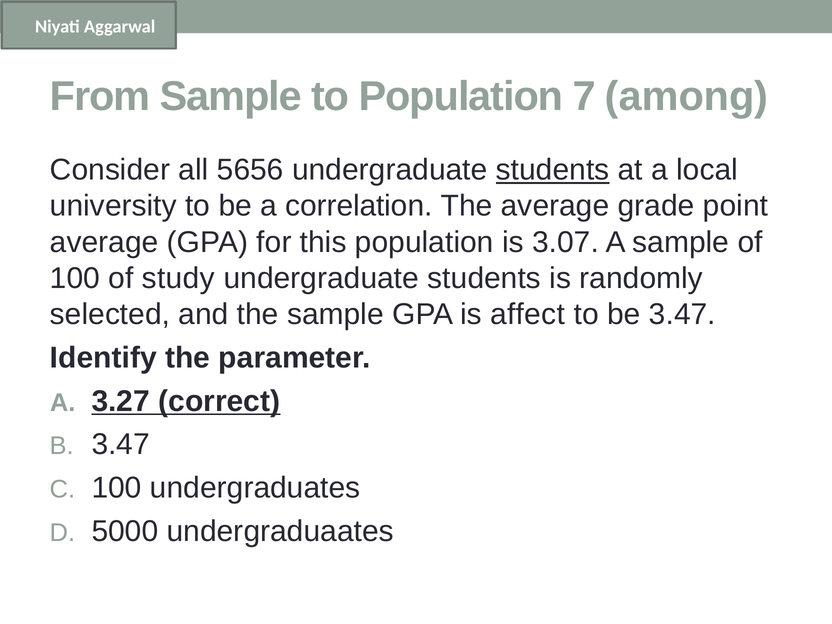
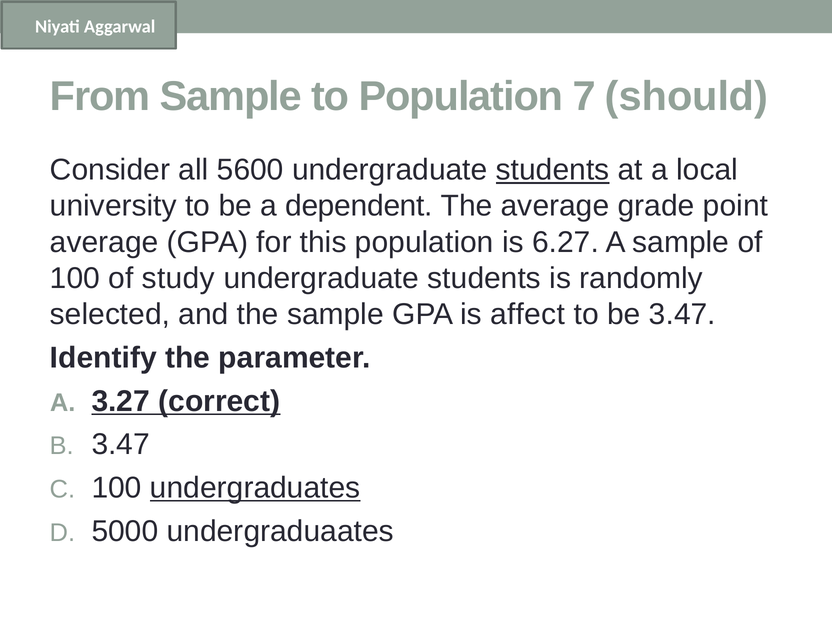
among: among -> should (687, 96)
5656: 5656 -> 5600 (250, 170)
correlation: correlation -> dependent (359, 206)
3.07: 3.07 -> 6.27 (565, 242)
undergraduates underline: none -> present (255, 488)
